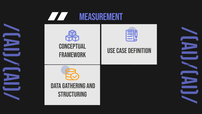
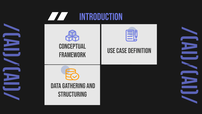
MEASUREMENT: MEASUREMENT -> INTRODUCTION (101, 17)
